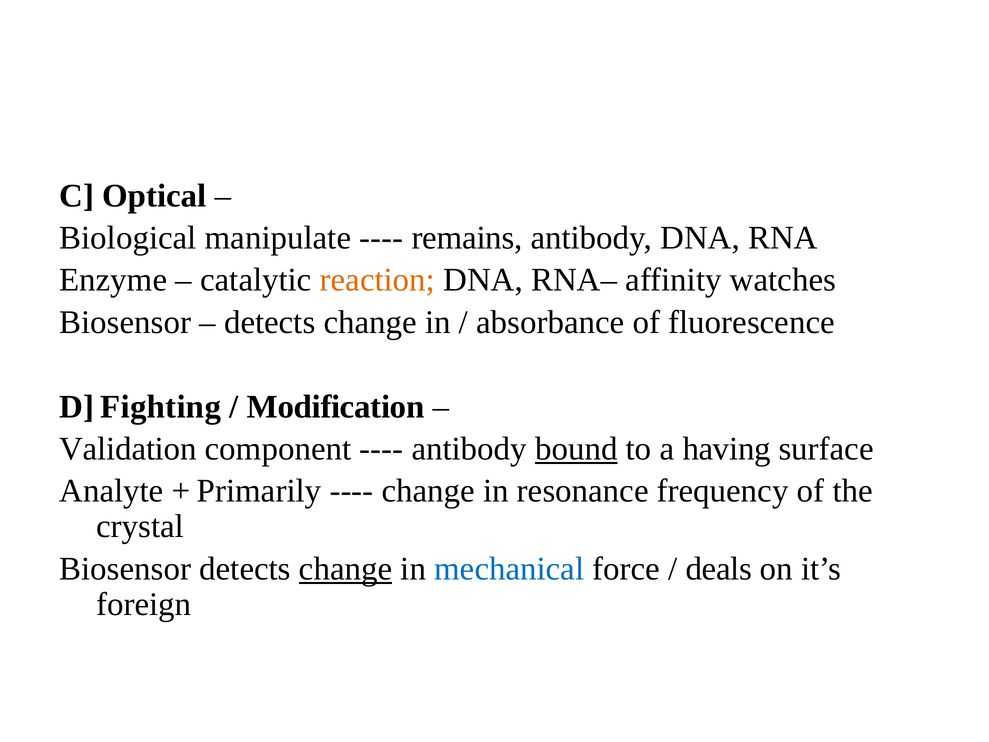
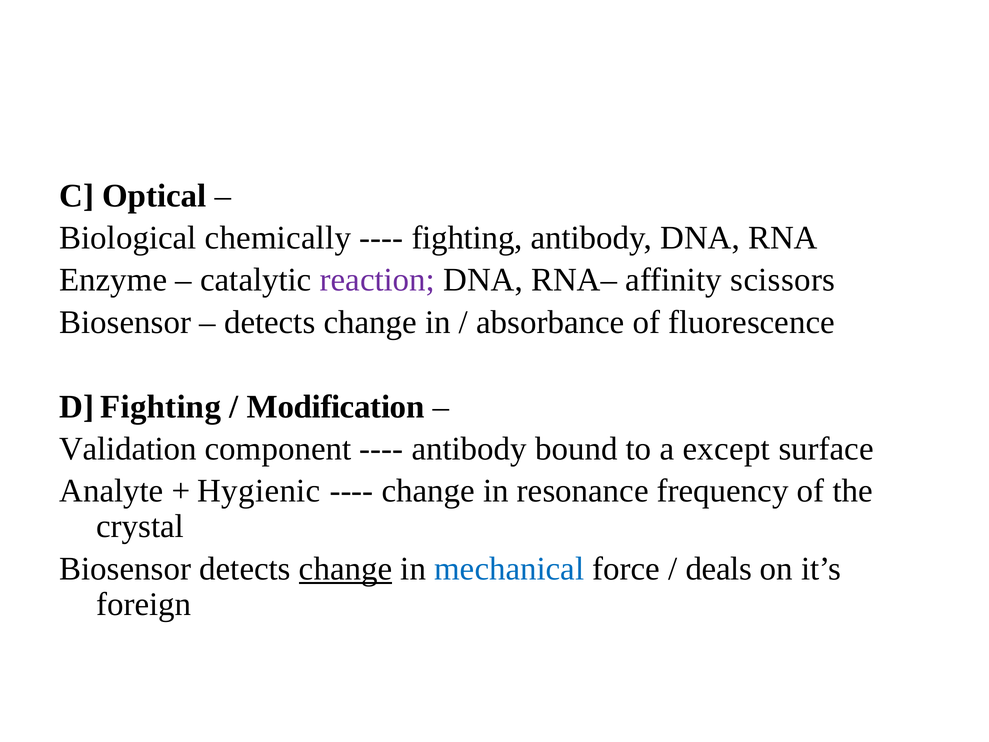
manipulate: manipulate -> chemically (278, 238)
remains: remains -> fighting (467, 238)
reaction colour: orange -> purple (377, 280)
watches: watches -> scissors (783, 280)
bound underline: present -> none (576, 449)
having: having -> except (726, 449)
Primarily: Primarily -> Hygienic (259, 491)
